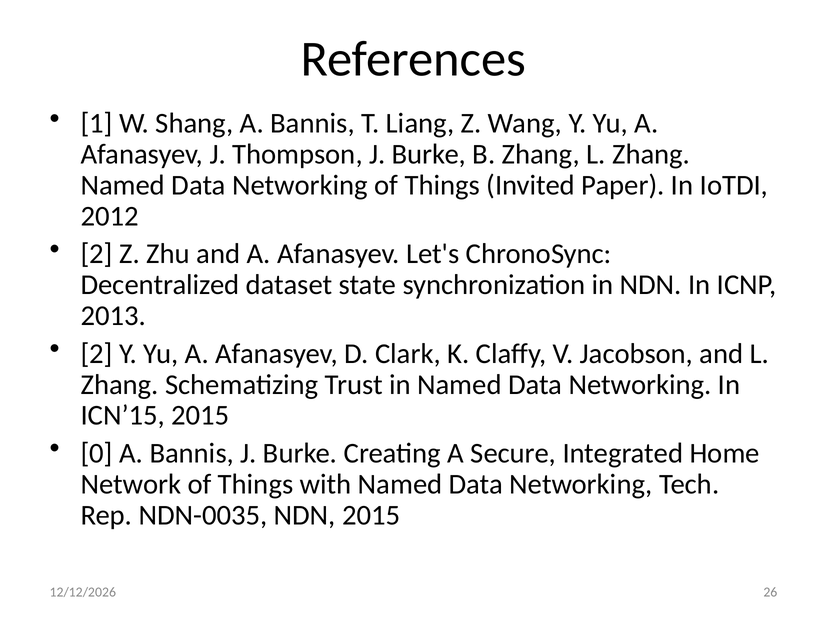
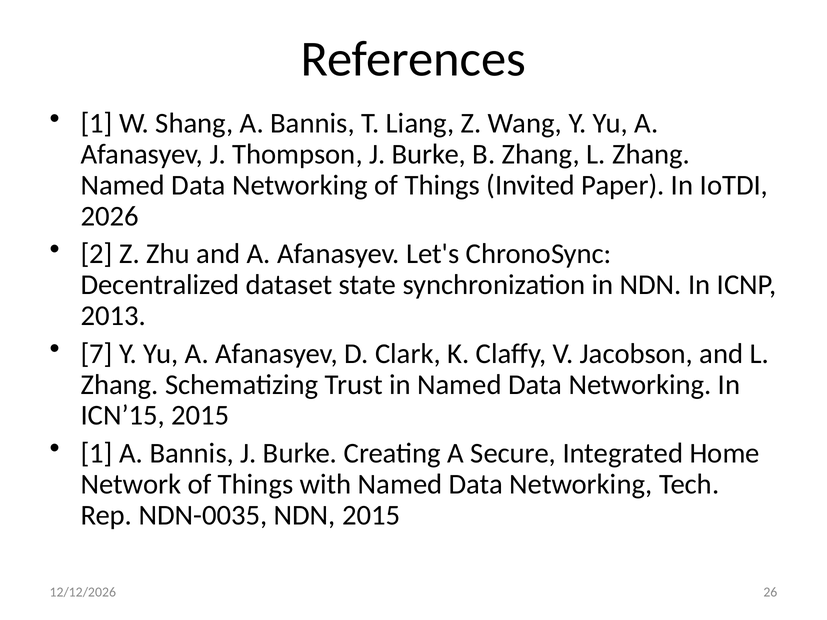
2012: 2012 -> 2026 (110, 216)
2: 2 -> 7 (97, 354)
0: 0 -> 1 (97, 453)
